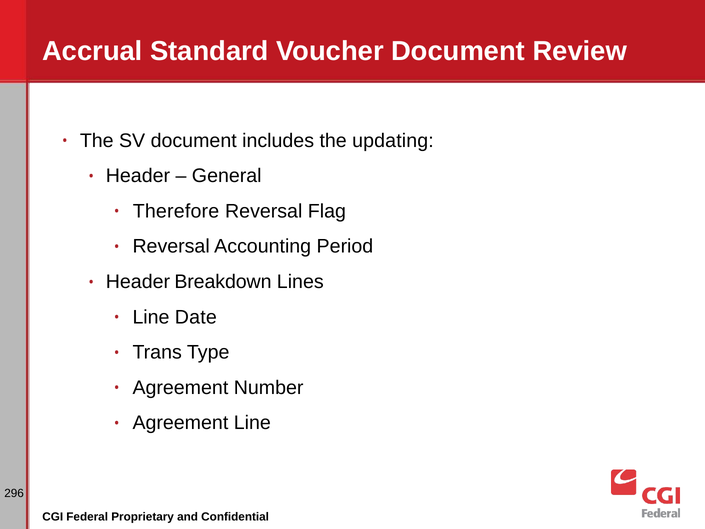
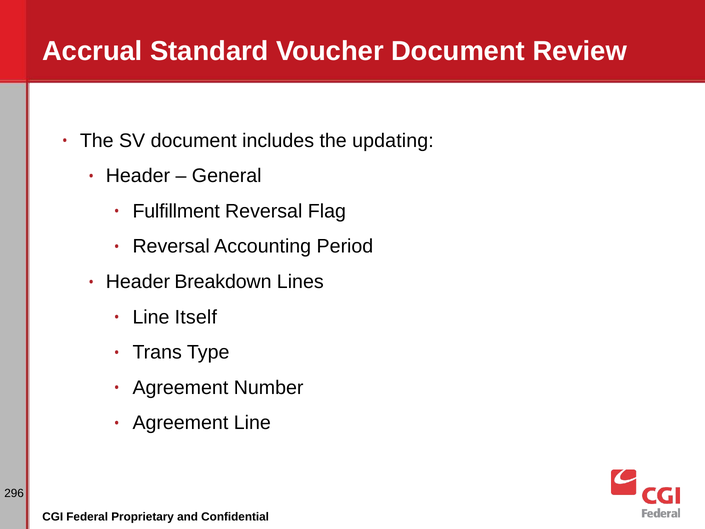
Therefore: Therefore -> Fulfillment (176, 211)
Date: Date -> Itself (196, 317)
